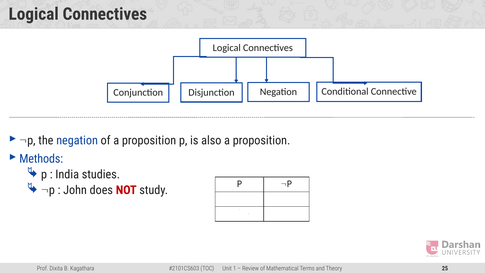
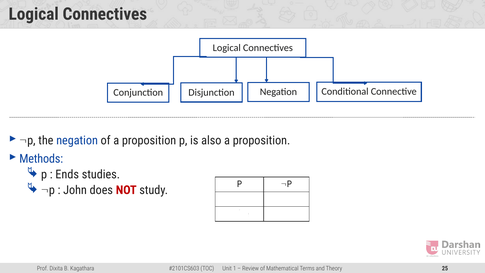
India: India -> Ends (67, 174)
